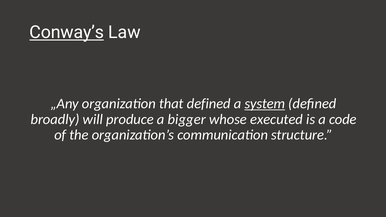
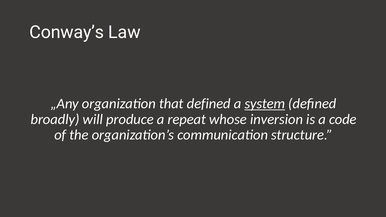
Conway’s underline: present -> none (67, 32)
bigger: bigger -> repeat (187, 119)
executed: executed -> inversion (277, 119)
